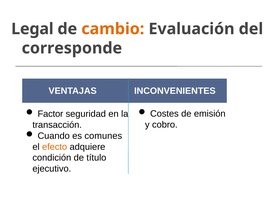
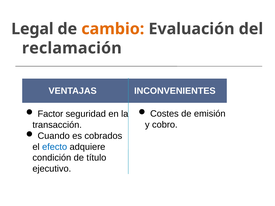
corresponde: corresponde -> reclamación (72, 48)
comunes: comunes -> cobrados (103, 136)
efecto colour: orange -> blue (55, 147)
